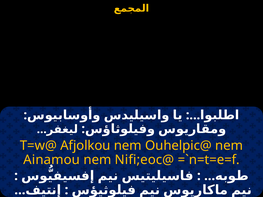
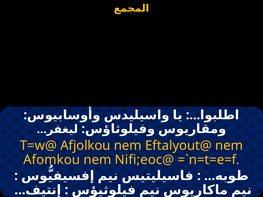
Ouhelpic@: Ouhelpic@ -> Eftalyout@ (178, 146)
Ainamou: Ainamou -> Afomkou (52, 160)
